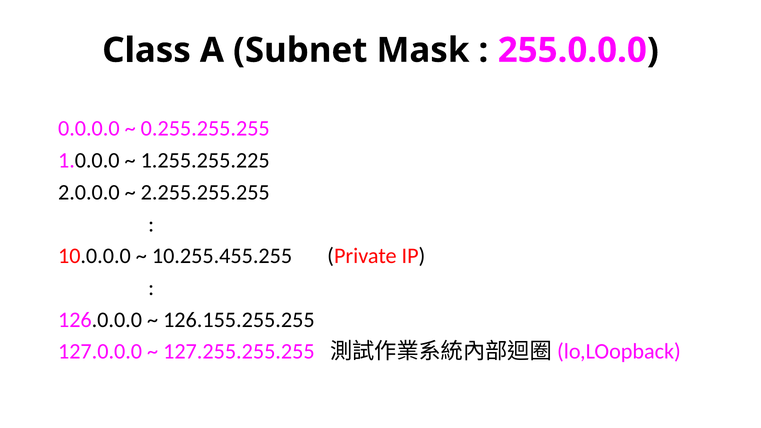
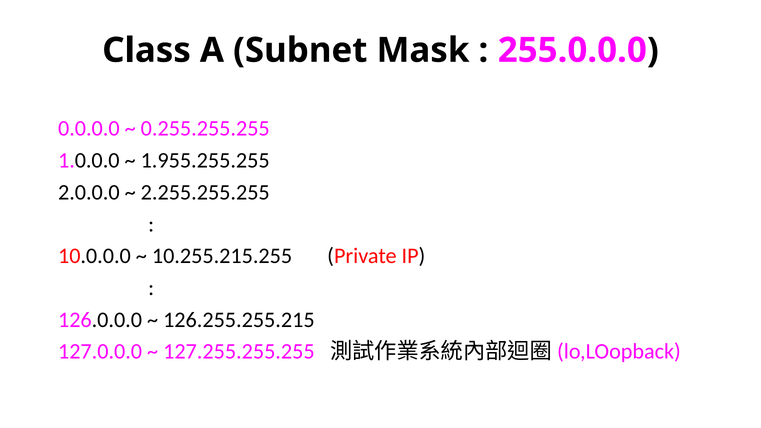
1.255.255.225: 1.255.255.225 -> 1.955.255.255 (205, 160)
10.255.455.255: 10.255.455.255 -> 10.255.215.255 (222, 256)
126.155.255.255: 126.155.255.255 -> 126.255.255.215 (239, 320)
